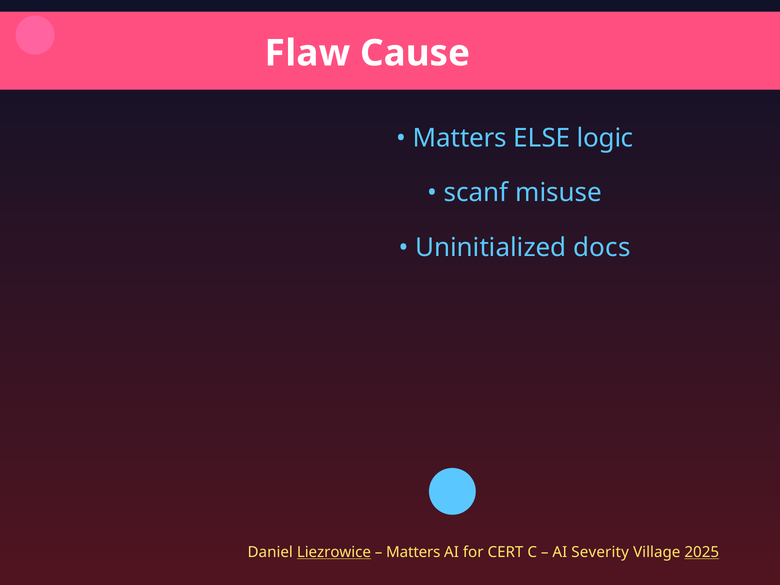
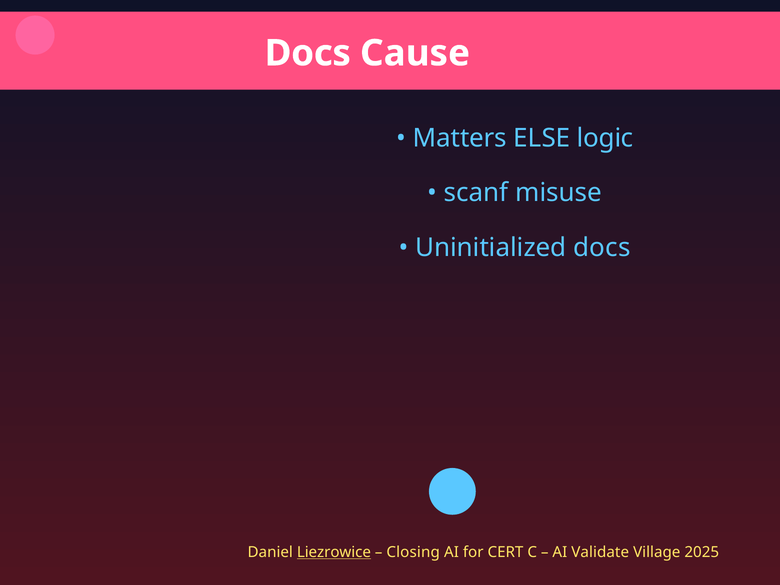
Flaw: Flaw -> Docs (308, 53)
Matters: Matters -> Closing (413, 552)
Severity: Severity -> Validate (600, 552)
2025 underline: present -> none (702, 552)
